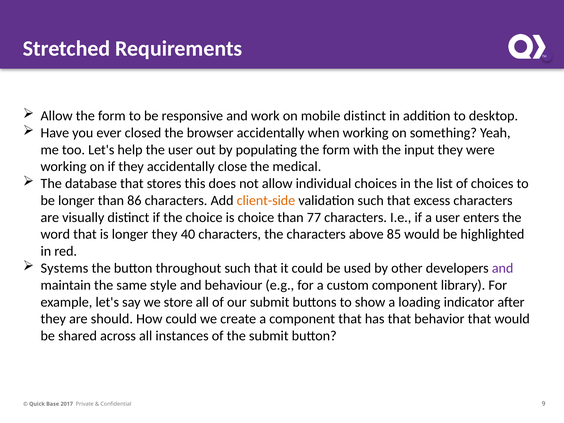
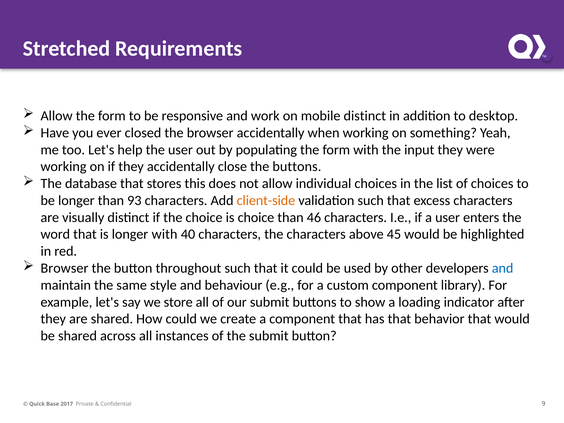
the medical: medical -> buttons (297, 167)
86: 86 -> 93 (134, 200)
77: 77 -> 46 (314, 217)
longer they: they -> with (165, 234)
85: 85 -> 45 (394, 234)
Systems: Systems -> Browser (64, 268)
and colour: purple -> blue (503, 268)
are should: should -> shared (112, 319)
